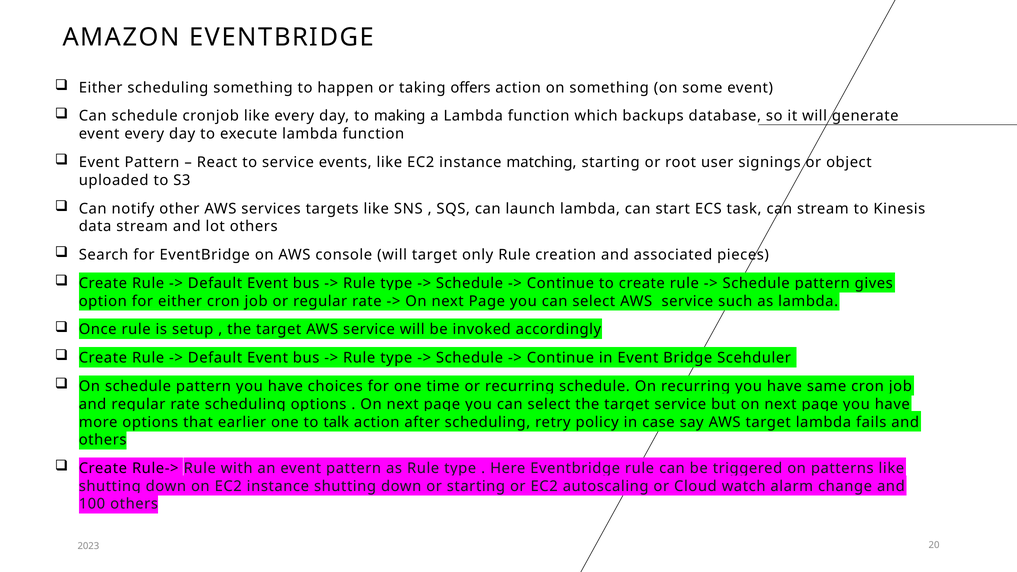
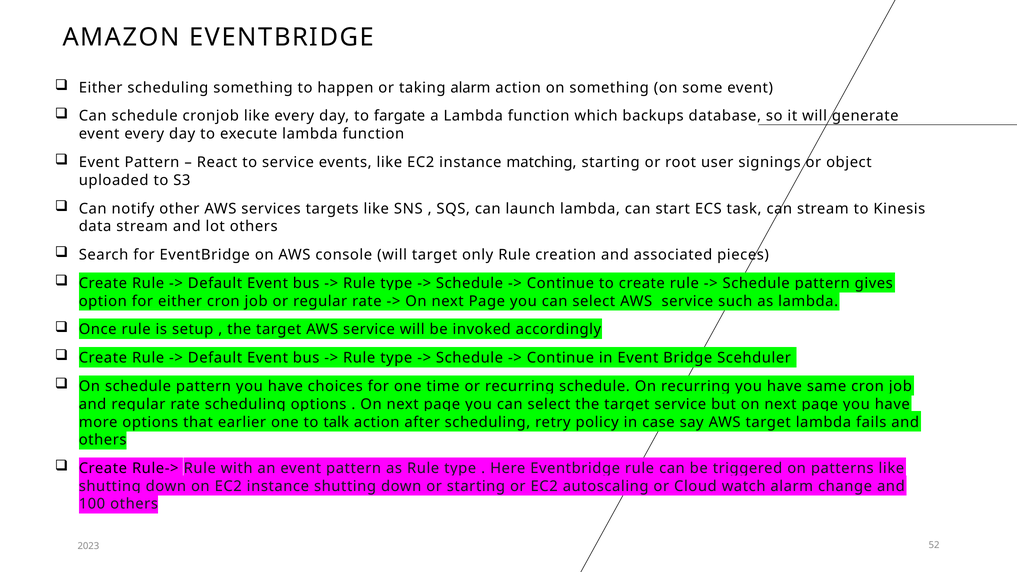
taking offers: offers -> alarm (470, 88)
making: making -> fargate (400, 116)
20: 20 -> 52 (934, 545)
